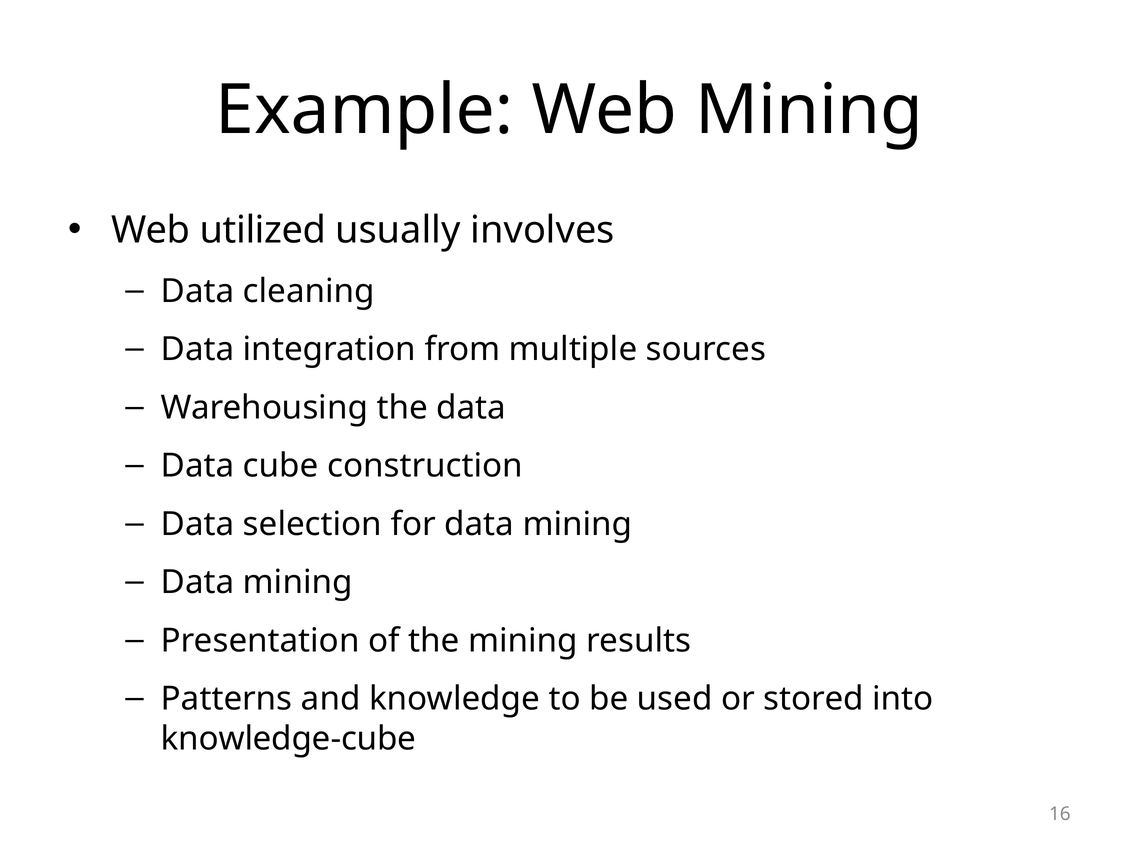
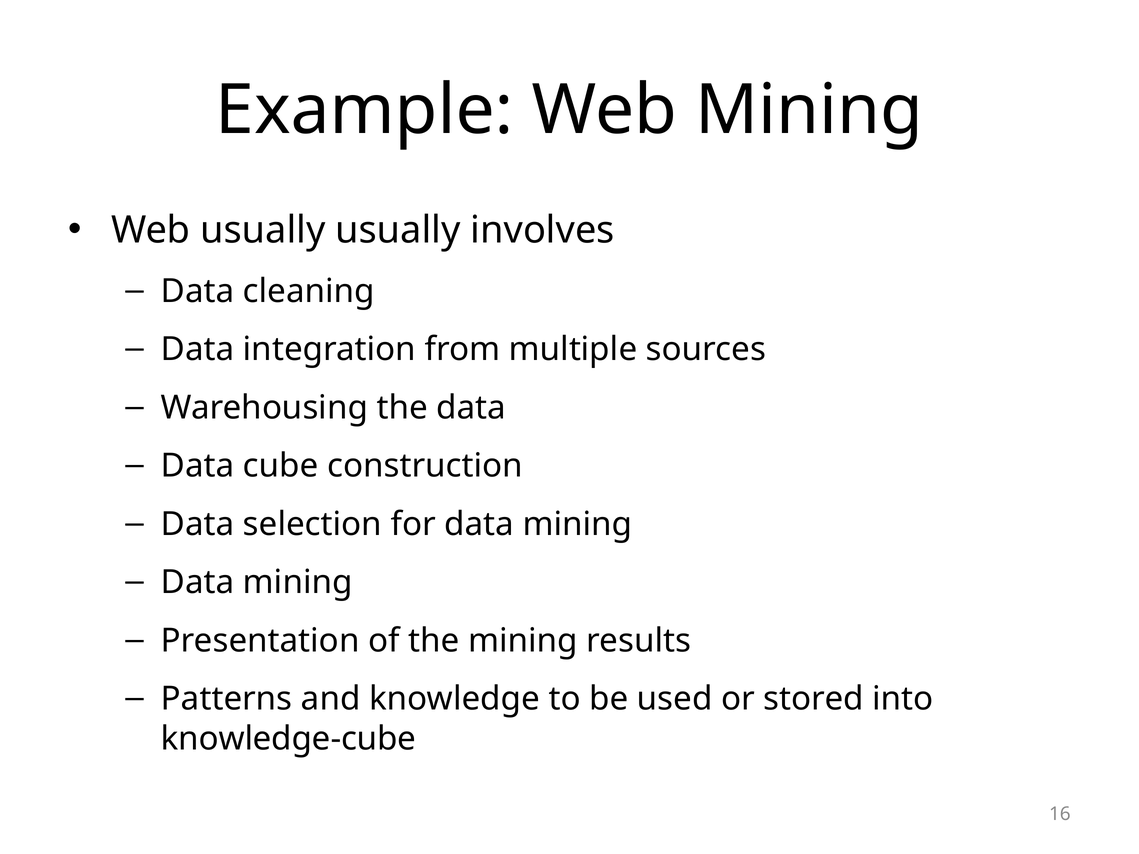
Web utilized: utilized -> usually (263, 230)
